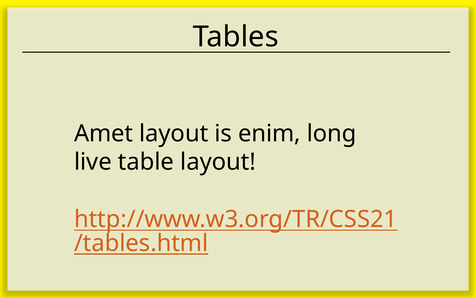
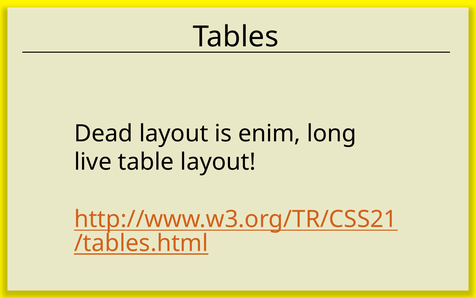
Amet: Amet -> Dead (103, 133)
